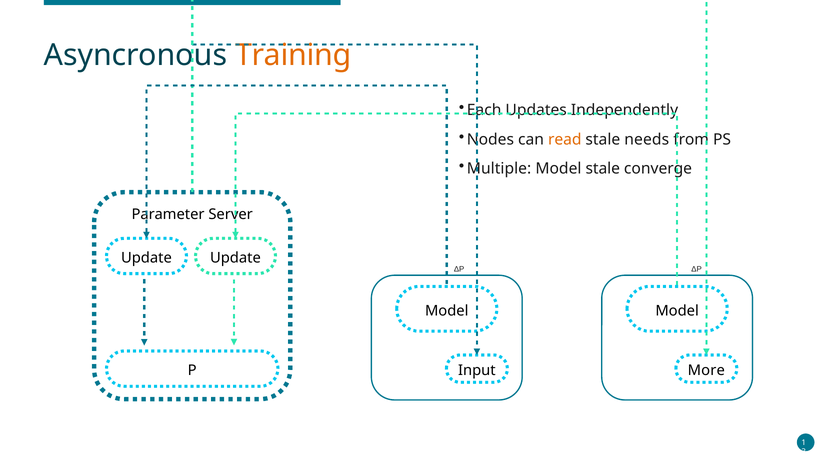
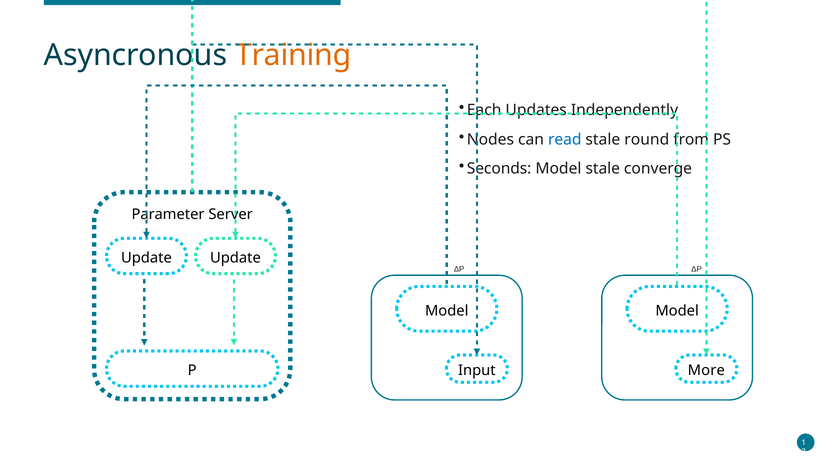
read colour: orange -> blue (565, 140)
needs: needs -> round (647, 140)
Multiple: Multiple -> Seconds (499, 169)
